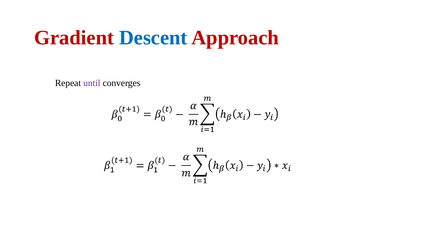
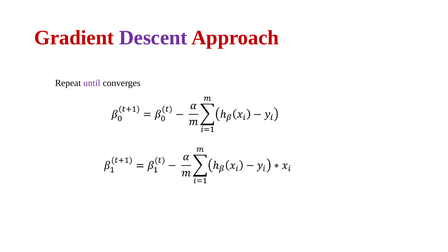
Descent colour: blue -> purple (153, 38)
